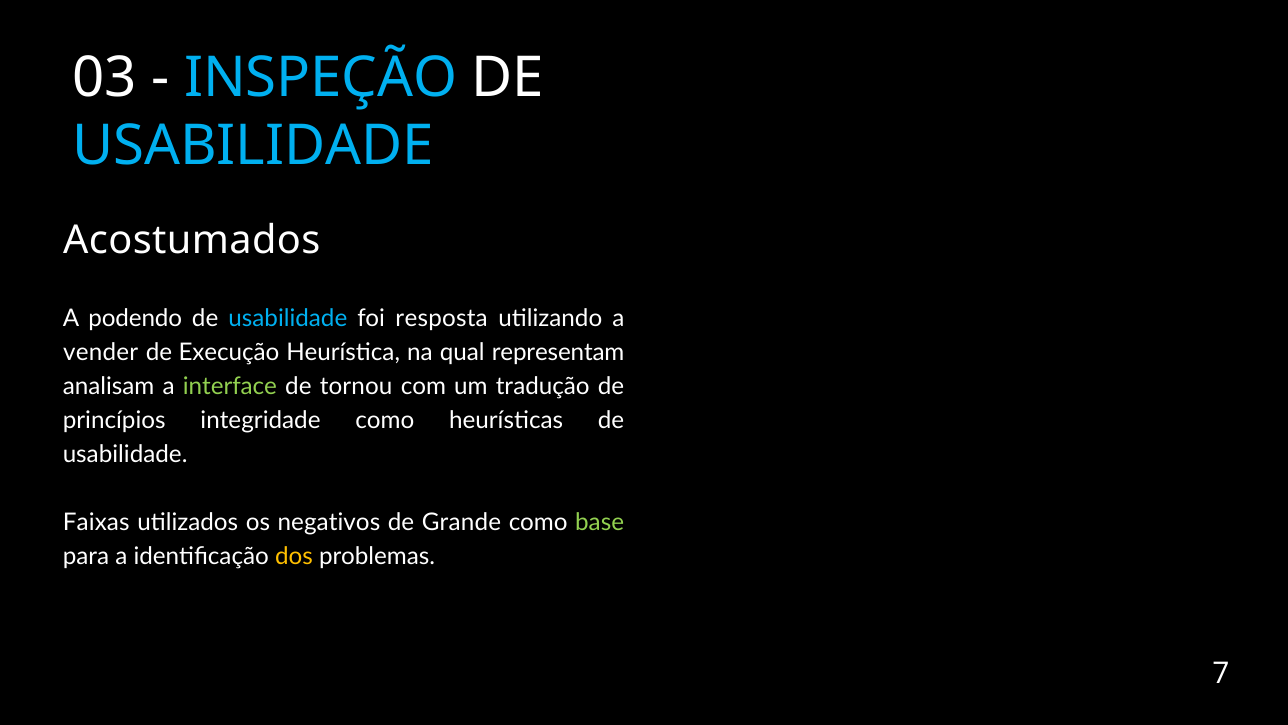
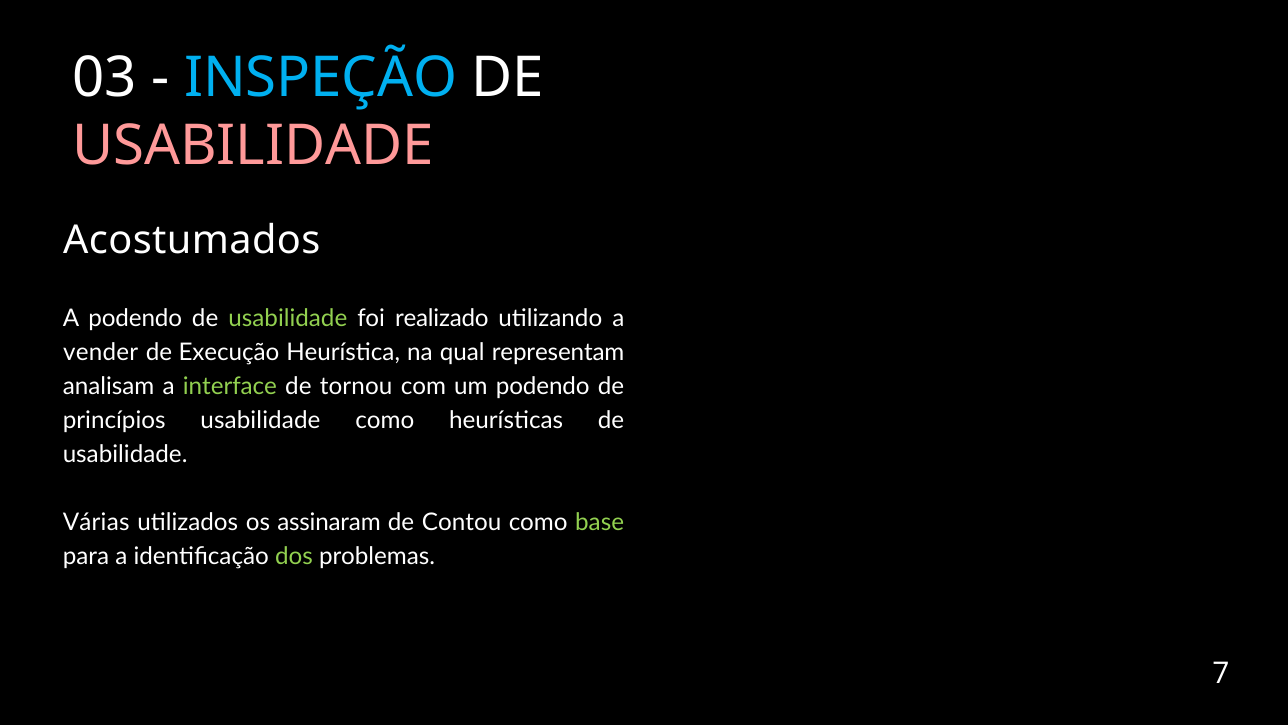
USABILIDADE colour: light blue -> pink (253, 145)
usabilidade colour: light blue -> light green (288, 319)
resposta: resposta -> realizado (442, 319)
um tradução: tradução -> podendo (543, 387)
princípios integridade: integridade -> usabilidade (260, 420)
Faixas: Faixas -> Várias (96, 522)
negativos: negativos -> assinaram (329, 522)
Grande: Grande -> Contou (462, 522)
dos colour: yellow -> light green (294, 556)
